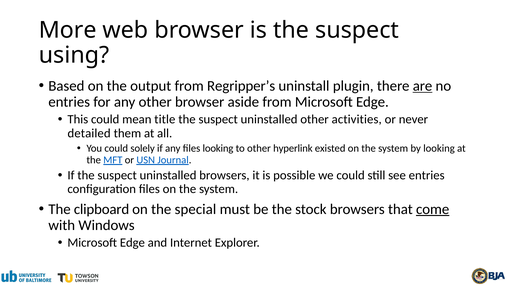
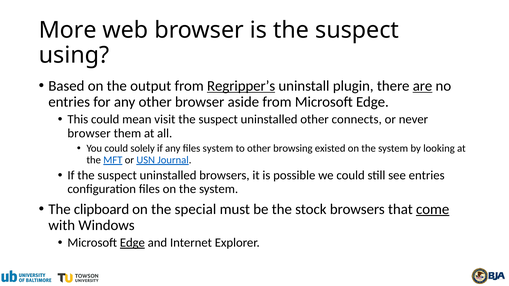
Regripper’s underline: none -> present (241, 86)
title: title -> visit (165, 120)
activities: activities -> connects (357, 120)
detailed: detailed -> browser (89, 133)
files looking: looking -> system (218, 149)
hyperlink: hyperlink -> browsing (293, 149)
Edge underline: none -> present (132, 243)
